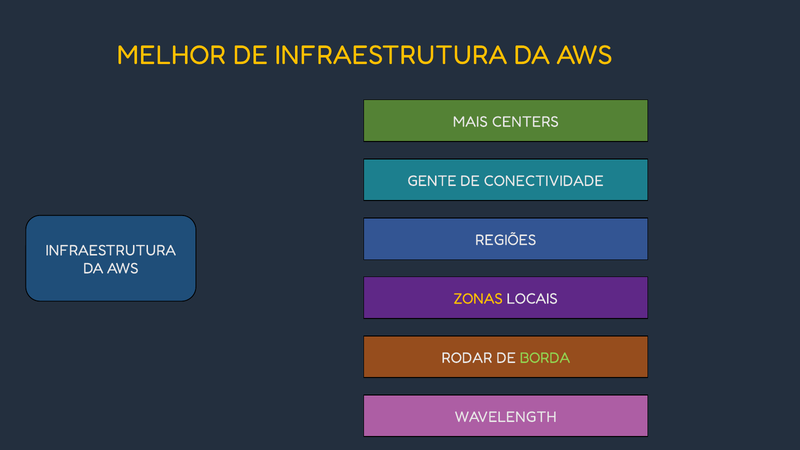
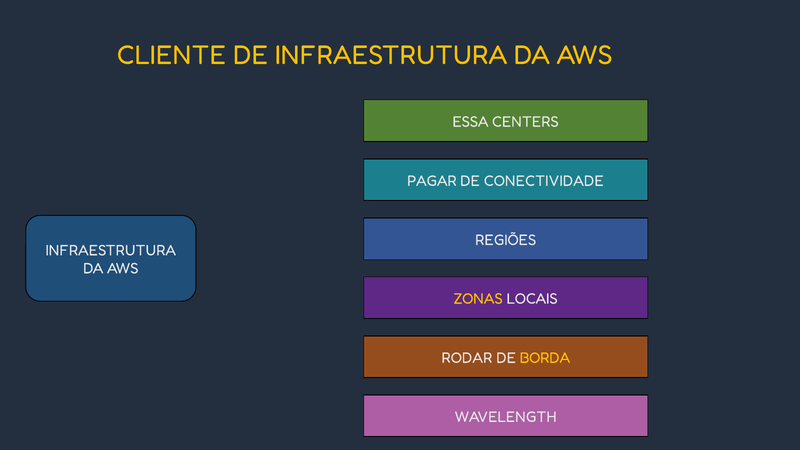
MELHOR: MELHOR -> CLIENTE (171, 55)
MAIS: MAIS -> ESSA (470, 122)
GENTE: GENTE -> PAGAR (432, 181)
BORDA colour: light green -> yellow (545, 358)
